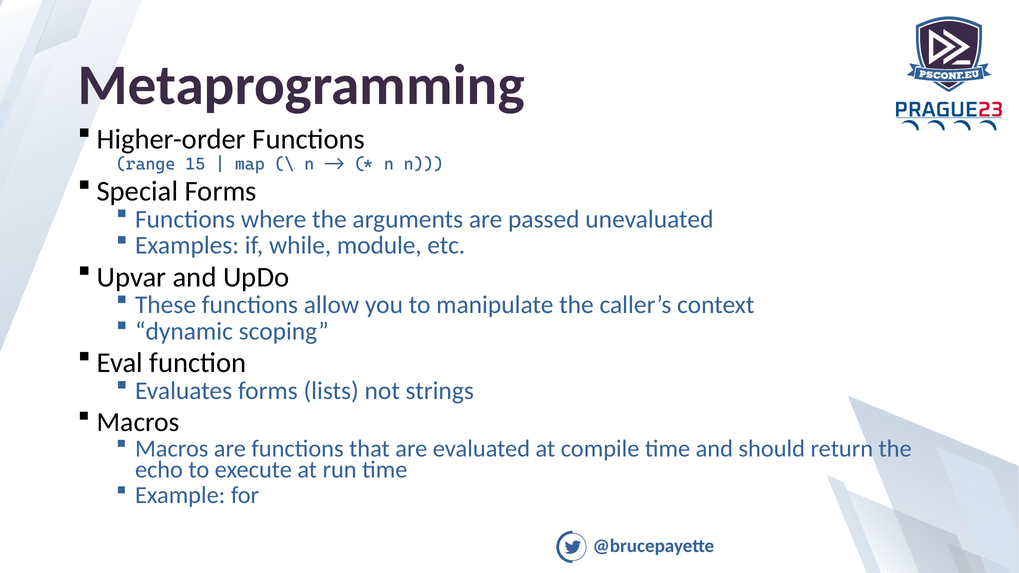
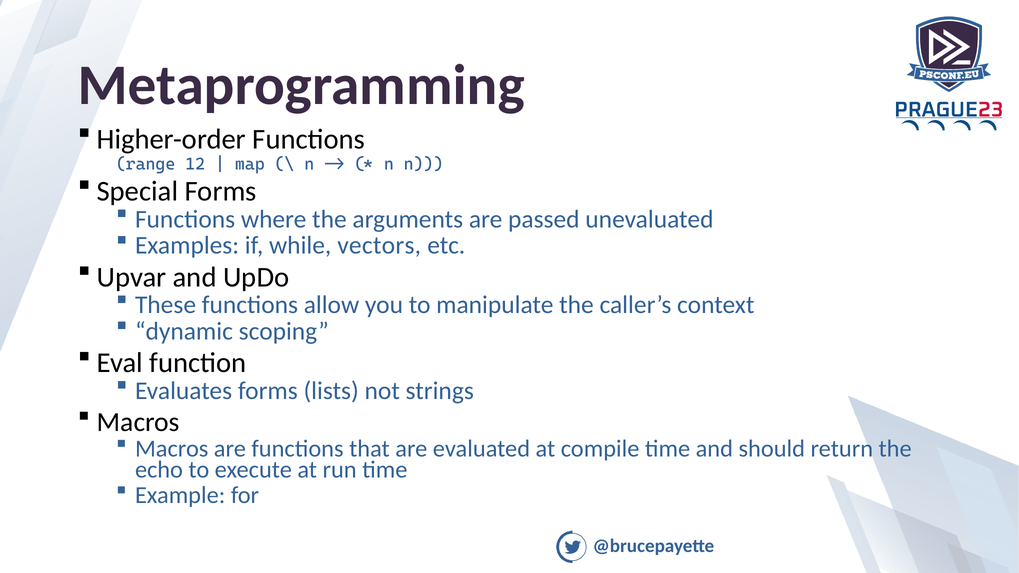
15: 15 -> 12 (195, 164)
module: module -> vectors (379, 246)
